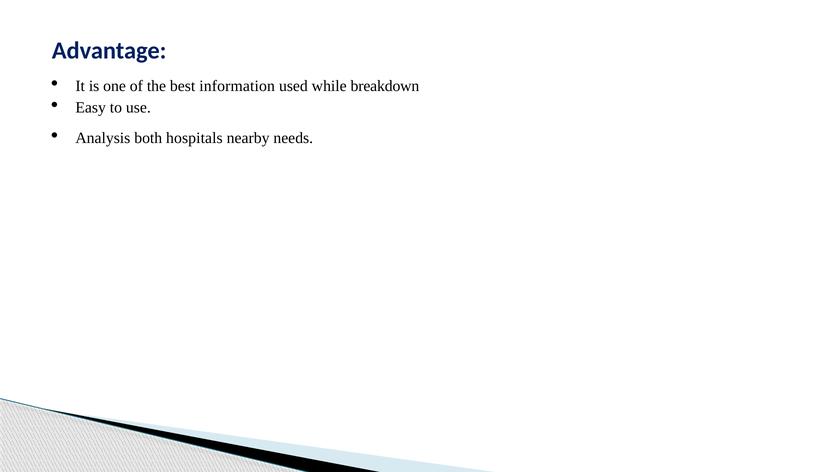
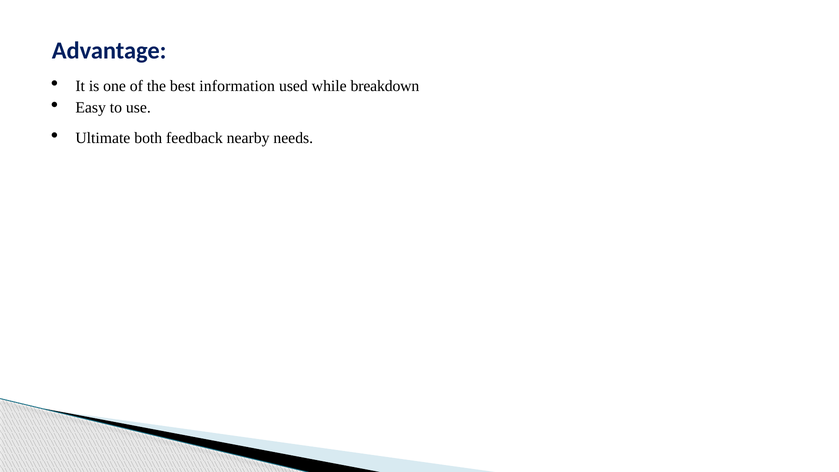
Analysis: Analysis -> Ultimate (103, 138)
hospitals: hospitals -> feedback (194, 138)
